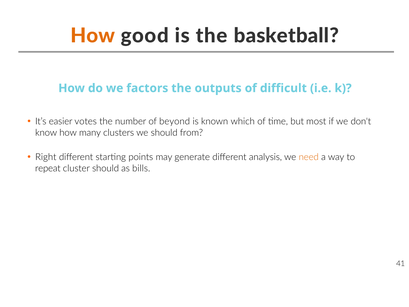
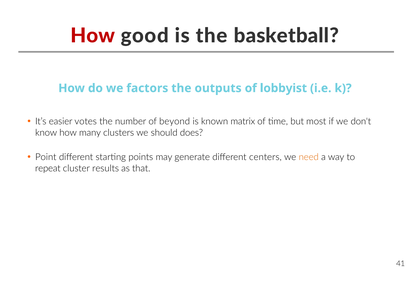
How colour: orange -> red (93, 36)
difficult: difficult -> lobbyist (283, 88)
which: which -> matrix (243, 121)
from: from -> does (191, 133)
Right: Right -> Point (46, 157)
analysis: analysis -> centers (265, 157)
cluster should: should -> results (106, 168)
bills: bills -> that (141, 168)
